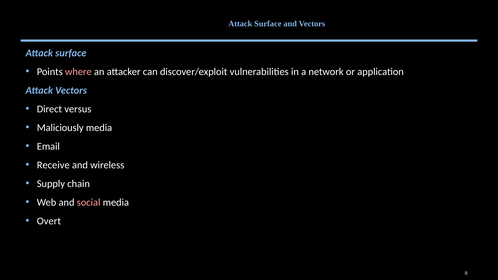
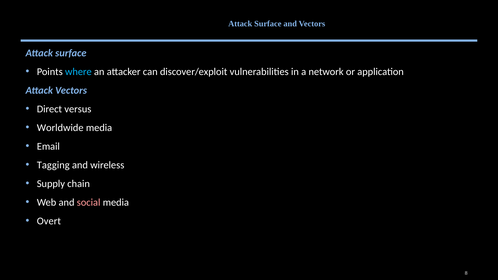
where colour: pink -> light blue (78, 72)
Maliciously: Maliciously -> Worldwide (60, 128)
Receive: Receive -> Tagging (53, 165)
